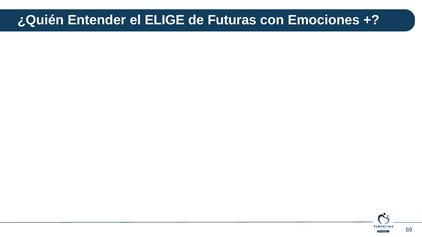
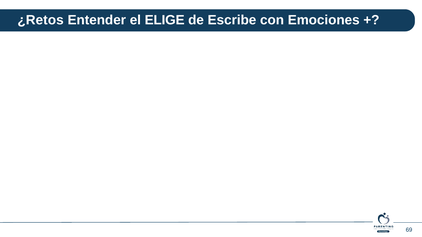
¿Quién: ¿Quién -> ¿Retos (41, 20)
Futuras: Futuras -> Escribe (232, 20)
